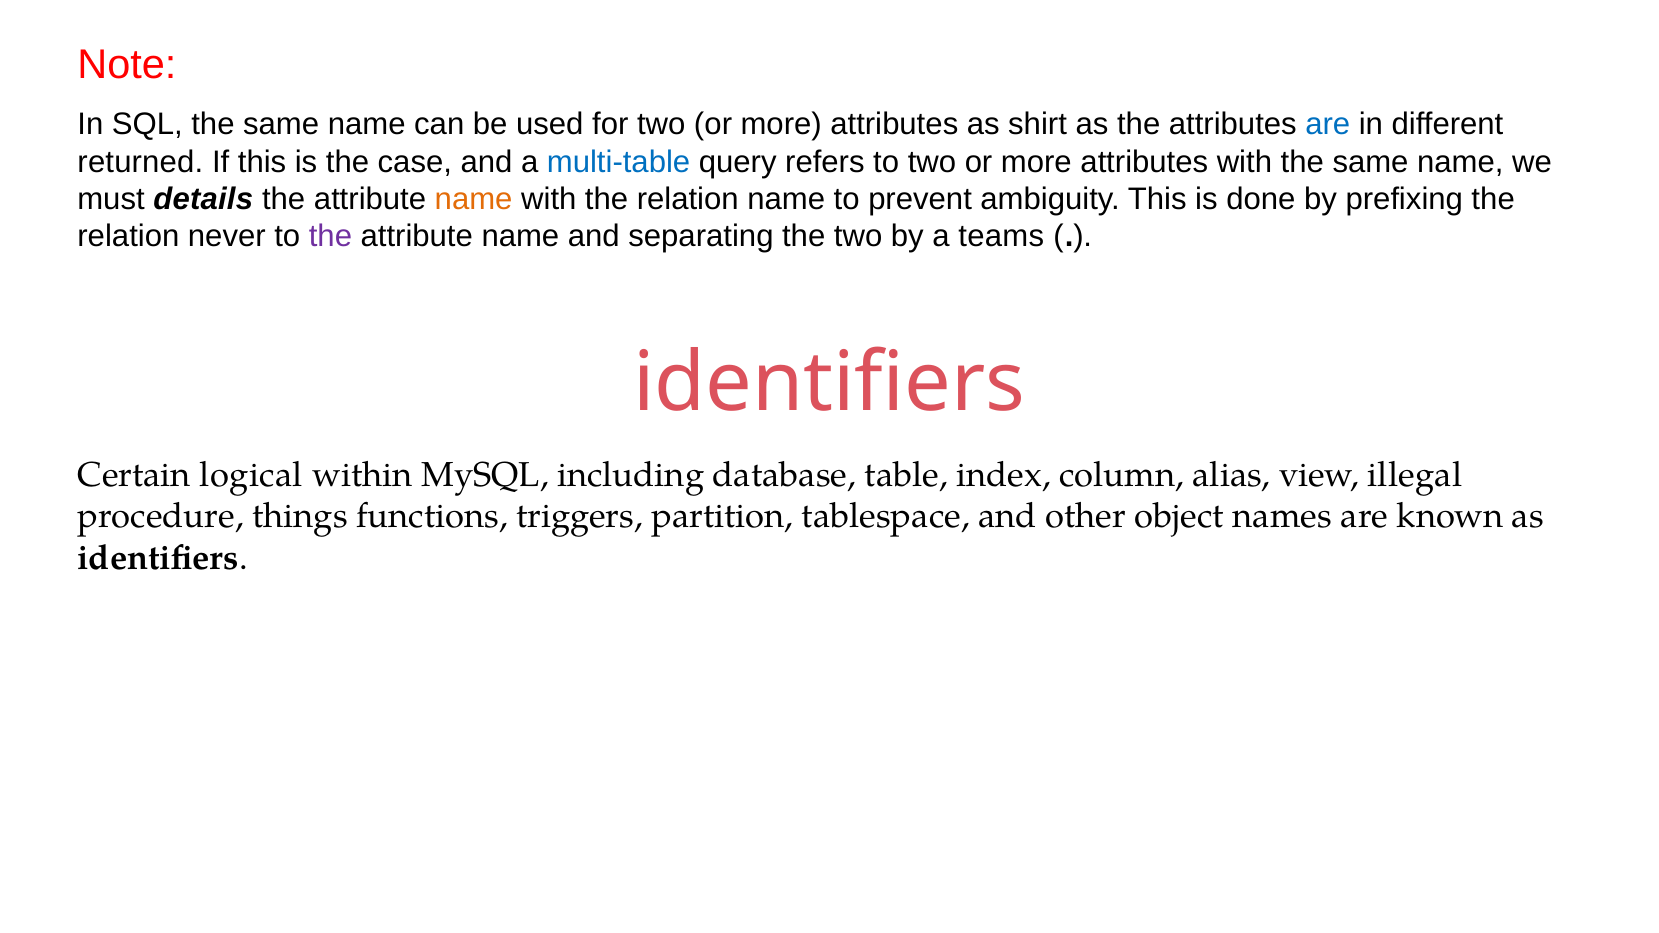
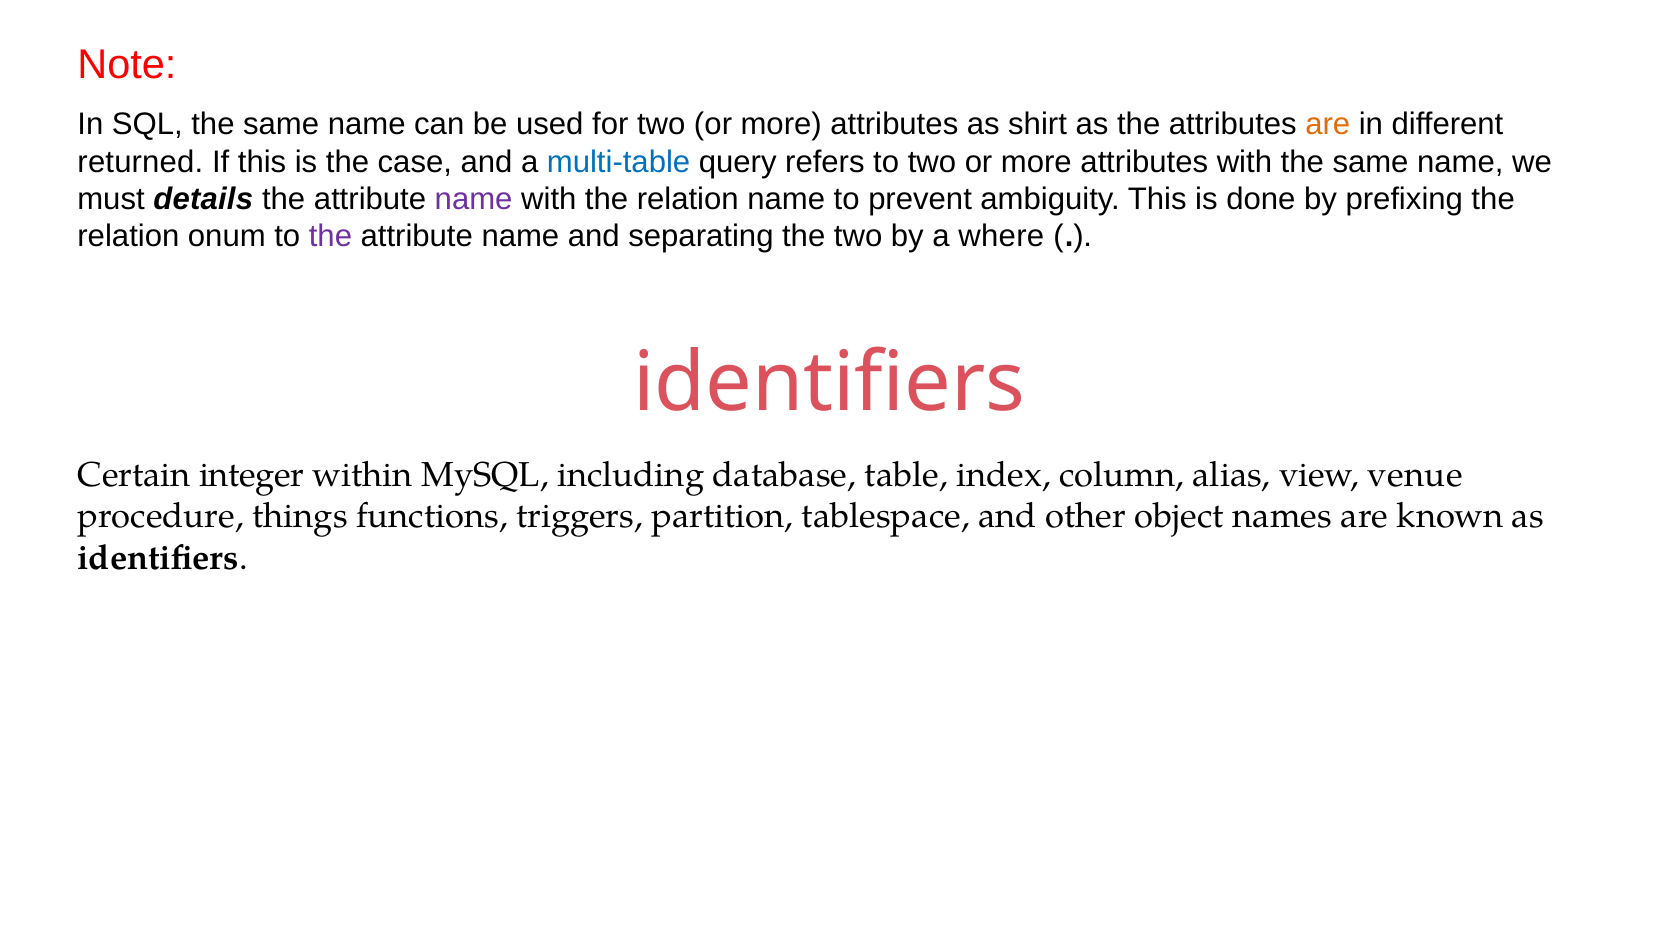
are colour: blue -> orange (1328, 124)
name colour: orange -> purple (474, 199)
never: never -> onum (227, 236)
teams: teams -> where (1001, 236)
logical: logical -> integer (252, 475)
illegal: illegal -> venue (1415, 475)
